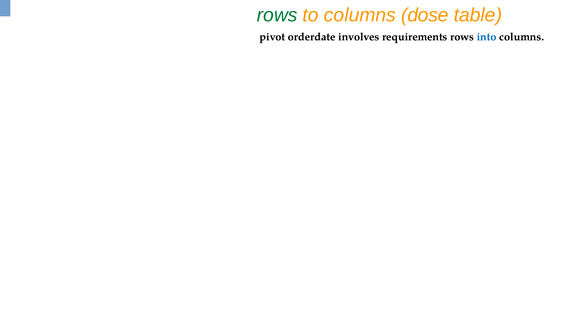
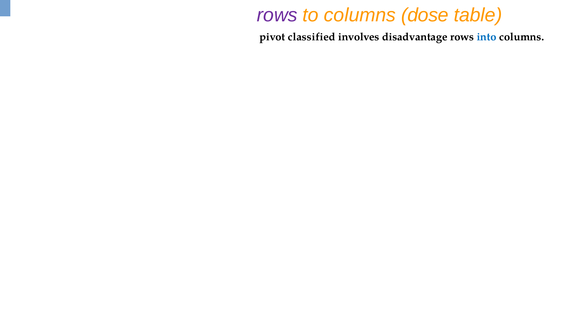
rows colour: green -> purple (277, 15)
orderdate: orderdate -> classified (312, 37)
requirements: requirements -> disadvantage (415, 37)
